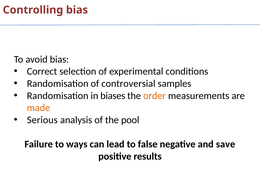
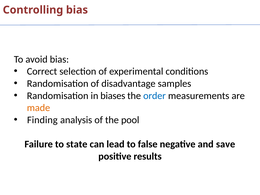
controversial: controversial -> disadvantage (128, 84)
order colour: orange -> blue (155, 96)
Serious: Serious -> Finding (42, 120)
ways: ways -> state (77, 144)
